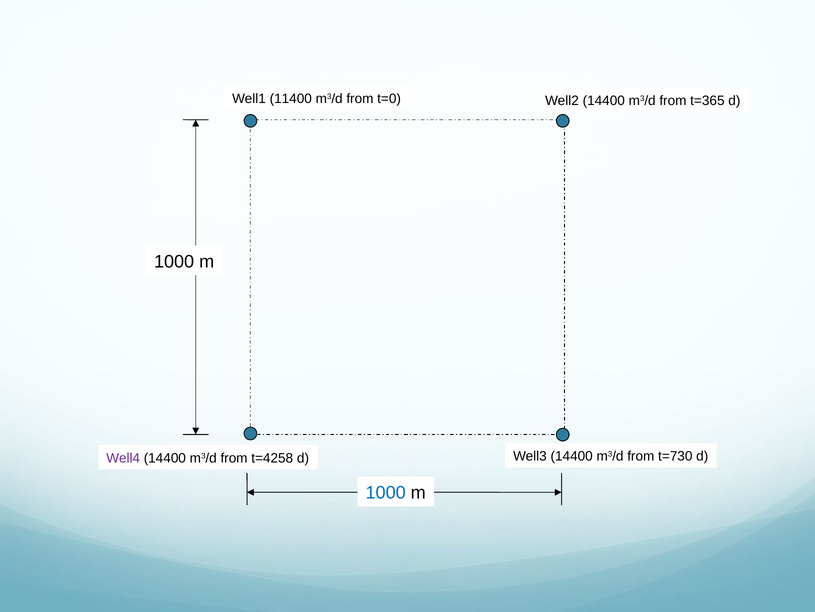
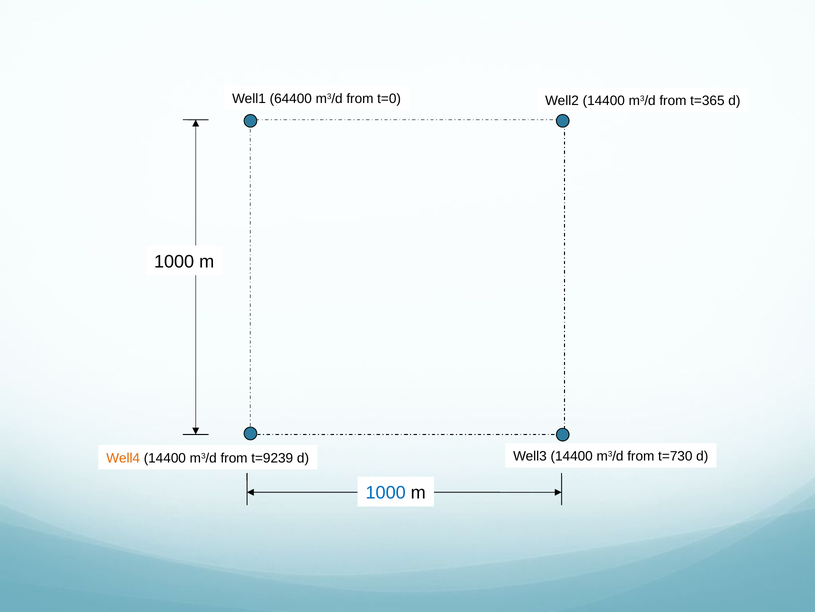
11400: 11400 -> 64400 (291, 98)
Well4 colour: purple -> orange (123, 458)
t=4258: t=4258 -> t=9239 (272, 458)
